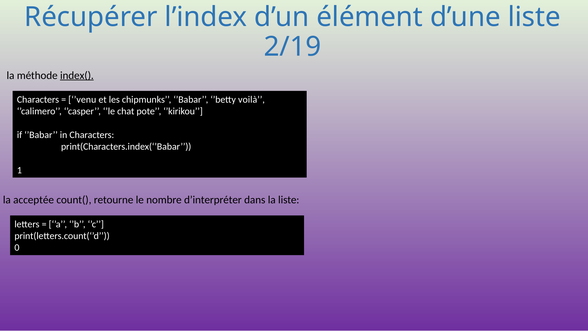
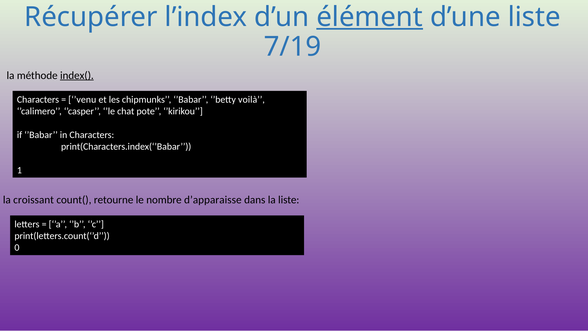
élément underline: none -> present (370, 17)
2/19: 2/19 -> 7/19 (293, 47)
acceptée: acceptée -> croissant (34, 200)
d’interpréter: d’interpréter -> d’apparaisse (213, 200)
